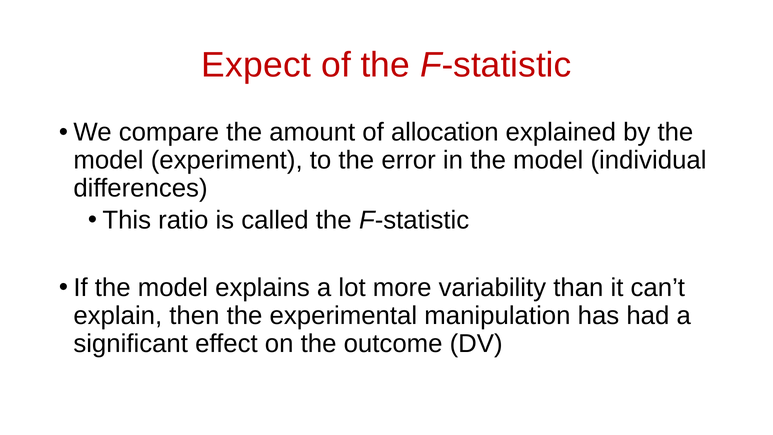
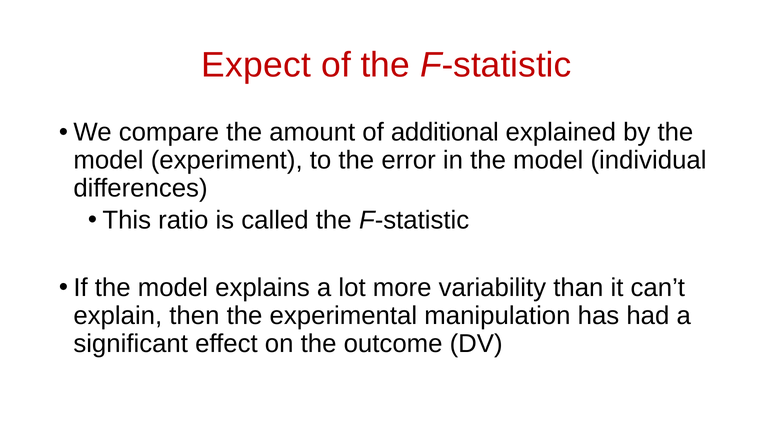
allocation: allocation -> additional (445, 132)
